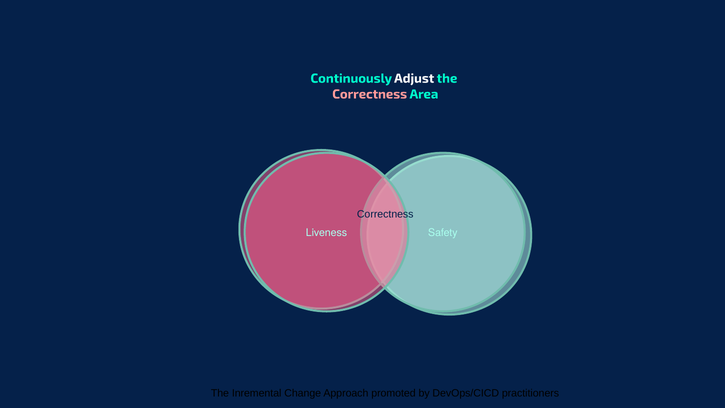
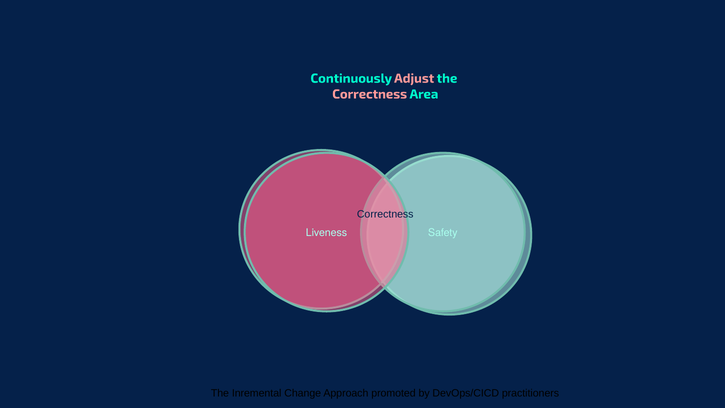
Adjust colour: white -> pink (414, 78)
